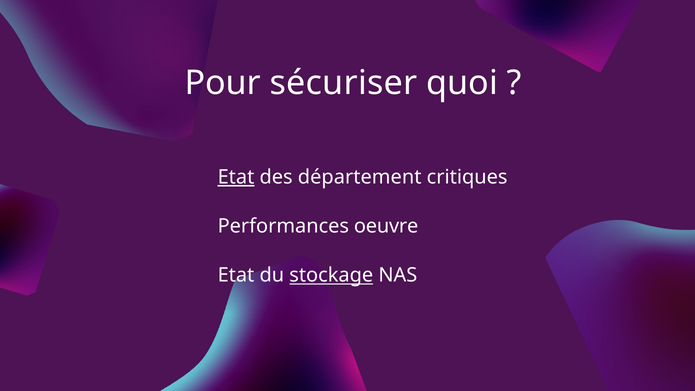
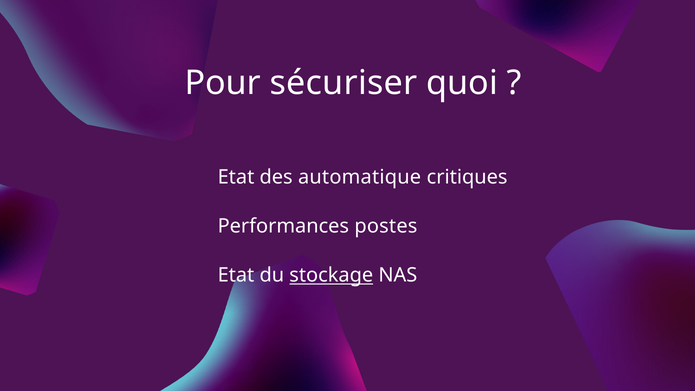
Etat underline: present -> none (236, 177)
département: département -> automatique (360, 177)
oeuvre: oeuvre -> postes (386, 226)
